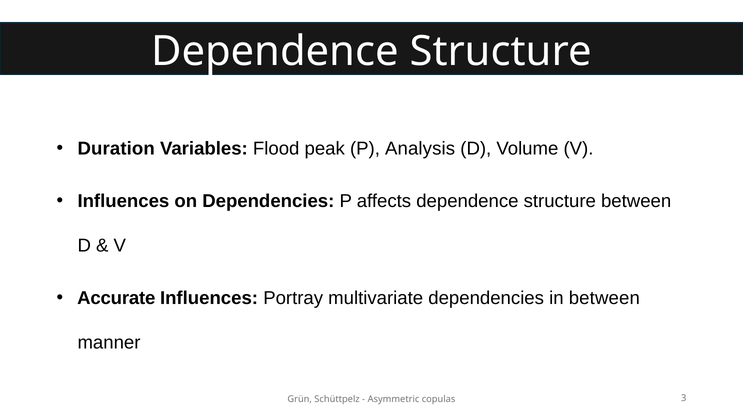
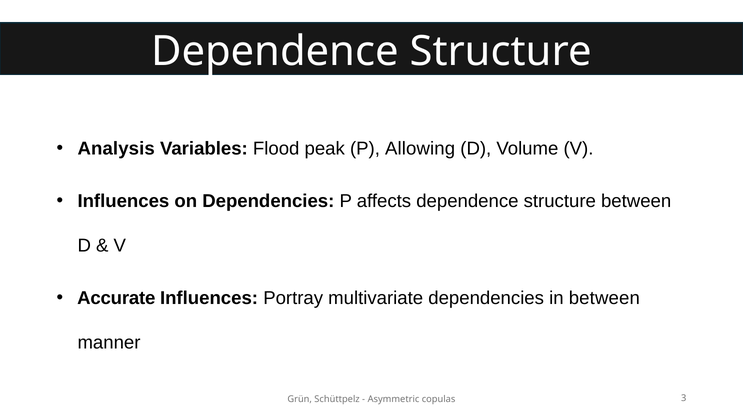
Duration: Duration -> Analysis (116, 149)
Analysis: Analysis -> Allowing (420, 149)
